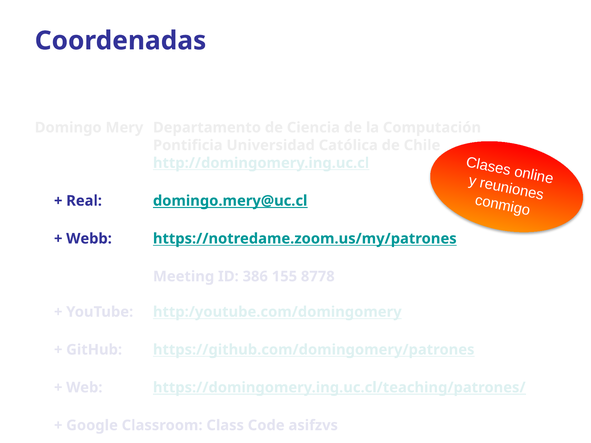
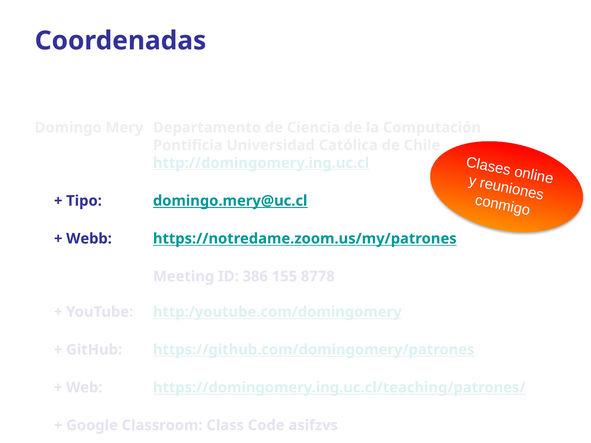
Real: Real -> Tipo (84, 201)
